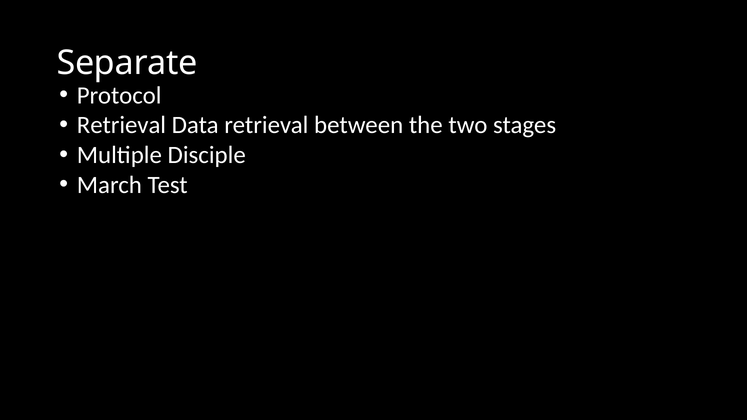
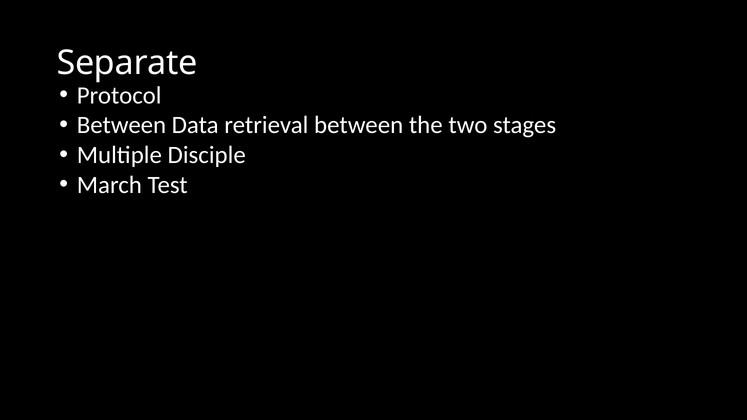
Retrieval: Retrieval -> Between (121, 125)
